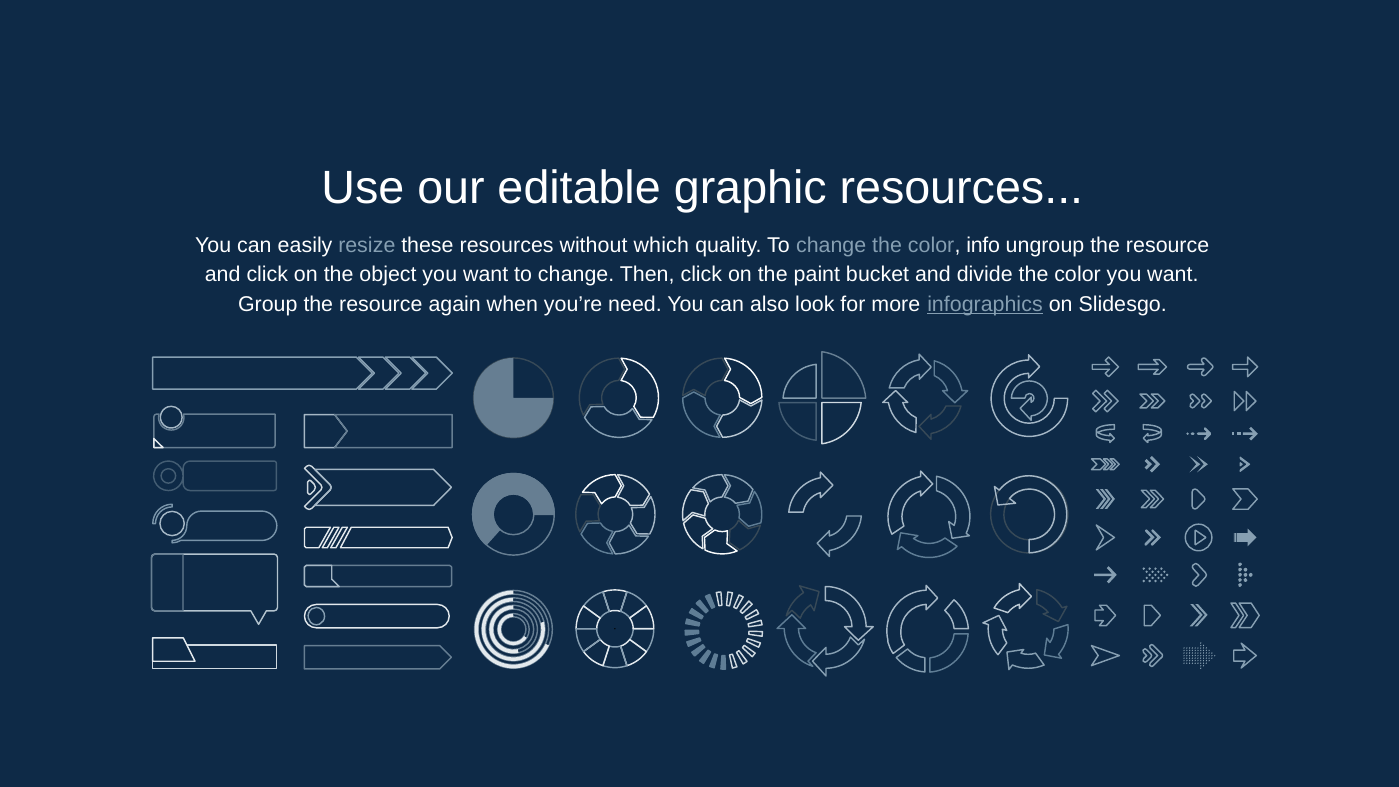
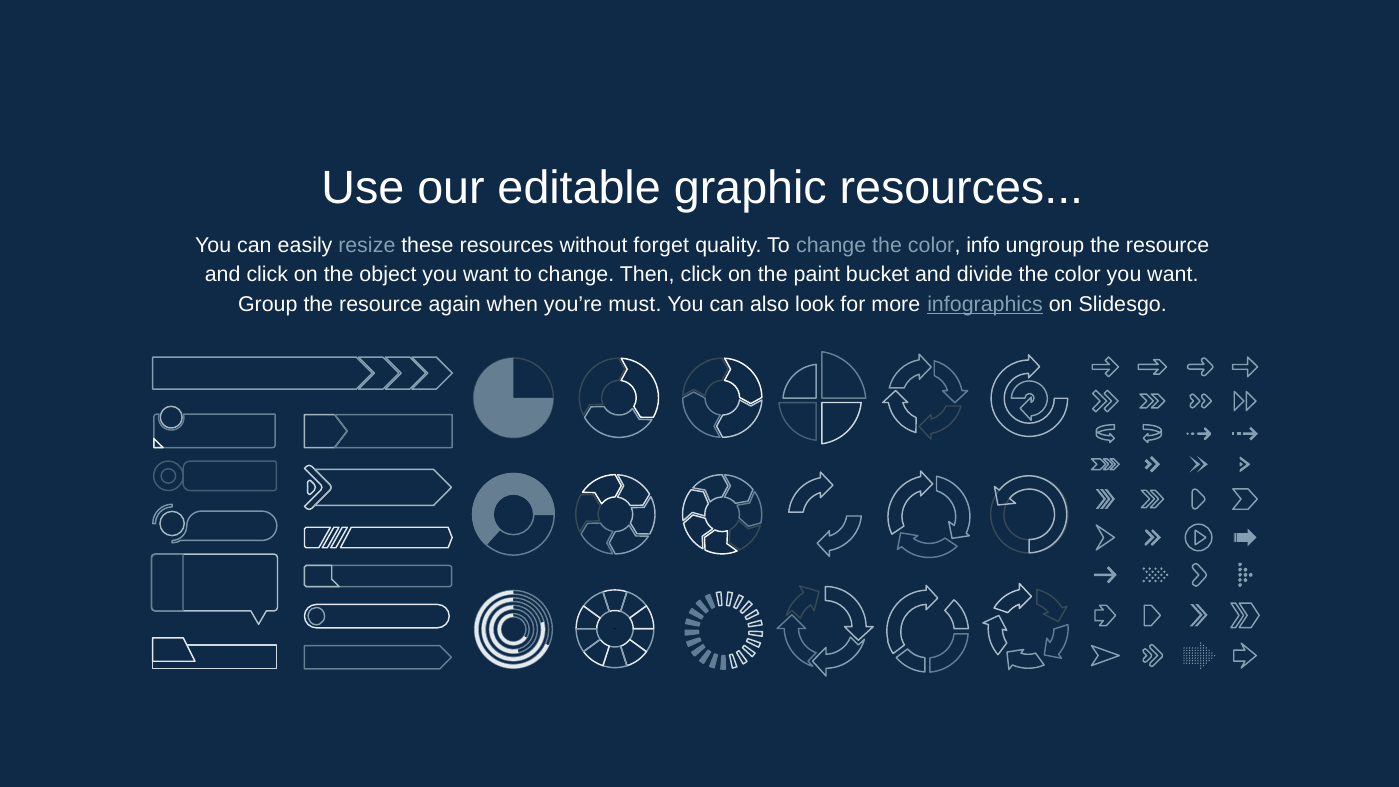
which: which -> forget (661, 245)
need: need -> must (635, 304)
